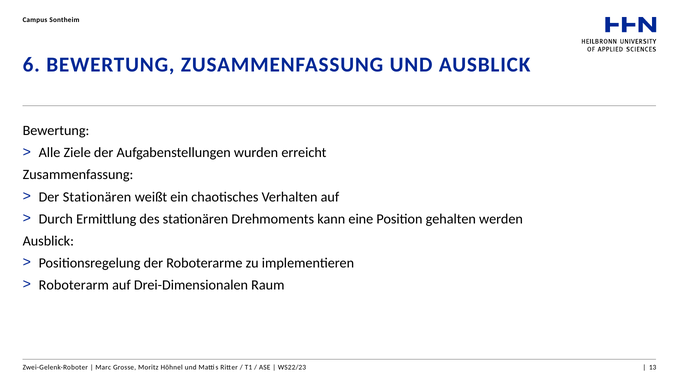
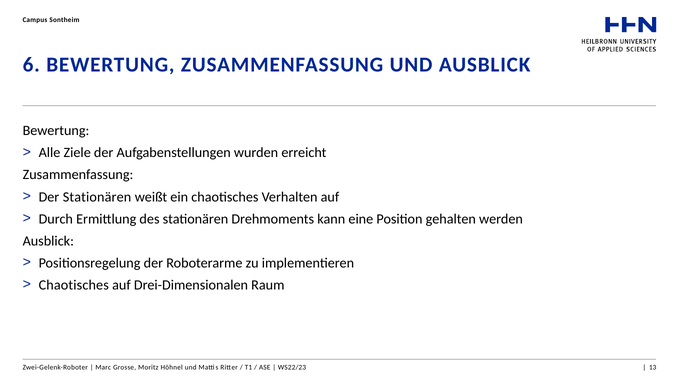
Roboterarm: Roboterarm -> Chaotisches (74, 285)
